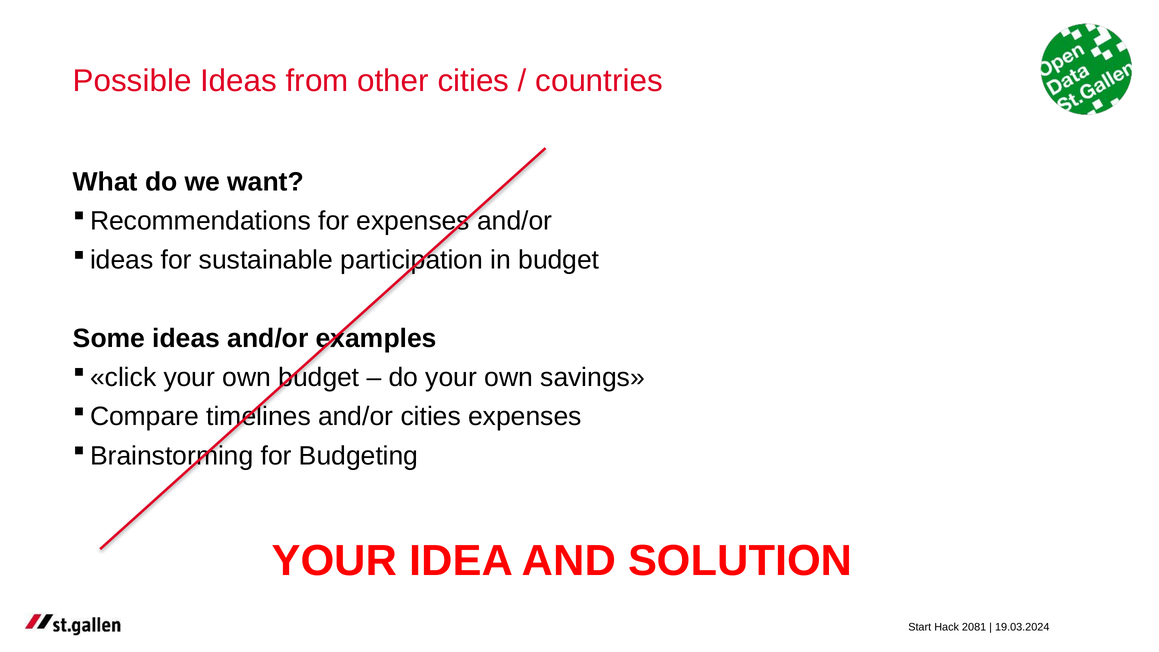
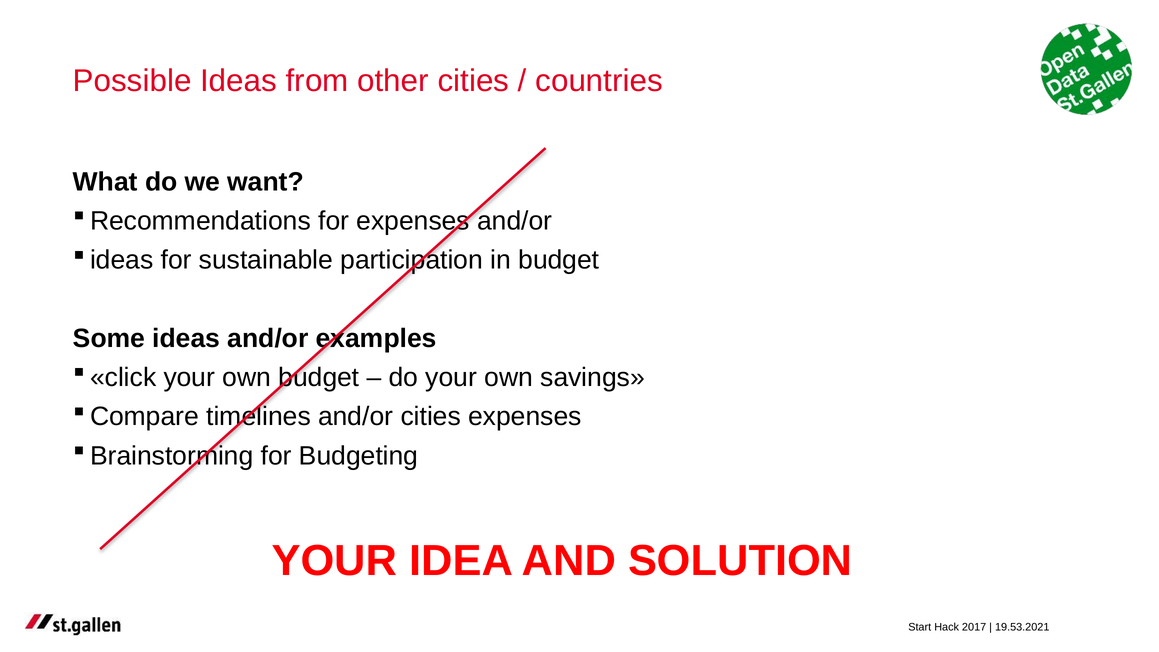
2081: 2081 -> 2017 (974, 627)
19.03.2024: 19.03.2024 -> 19.53.2021 (1022, 627)
